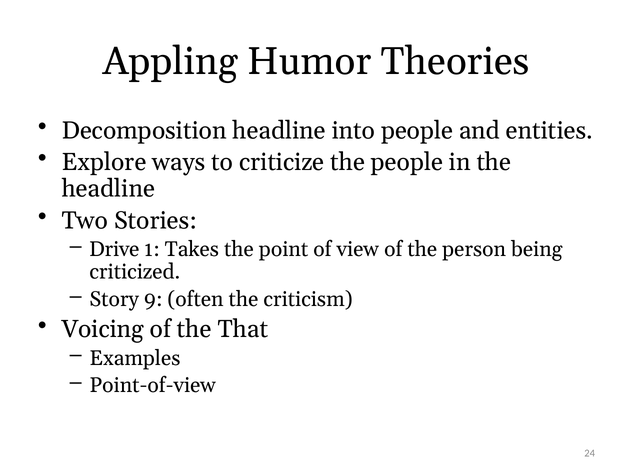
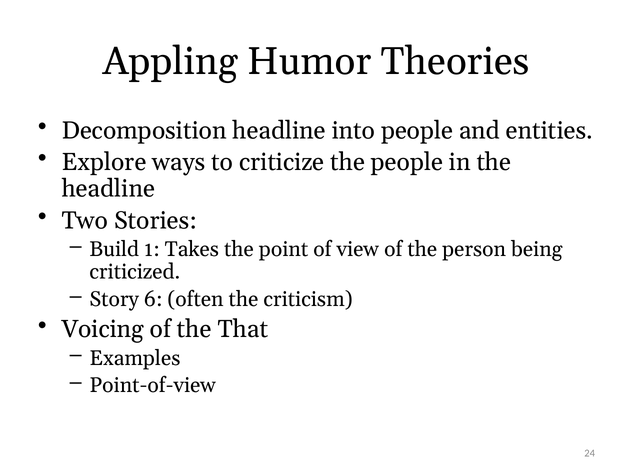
Drive: Drive -> Build (114, 249)
9: 9 -> 6 (153, 299)
